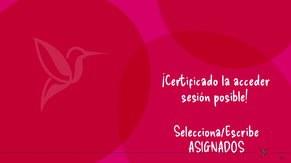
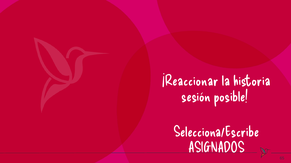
¡Certificado: ¡Certificado -> ¡Reaccionar (190, 81)
acceder: acceder -> historia (252, 81)
